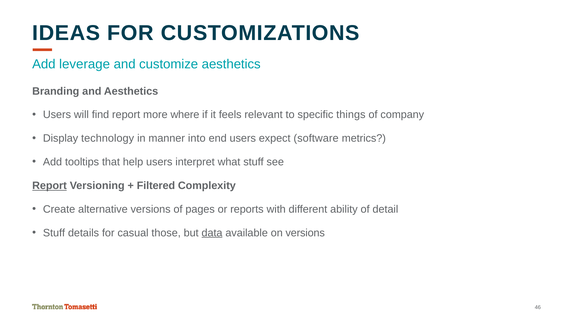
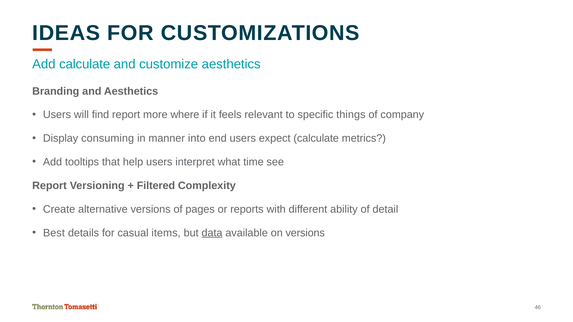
Add leverage: leverage -> calculate (85, 64)
technology: technology -> consuming (108, 139)
expect software: software -> calculate (316, 139)
what stuff: stuff -> time (253, 162)
Report underline: present -> none (50, 186)
Stuff: Stuff -> Best (54, 233)
those: those -> items (166, 233)
